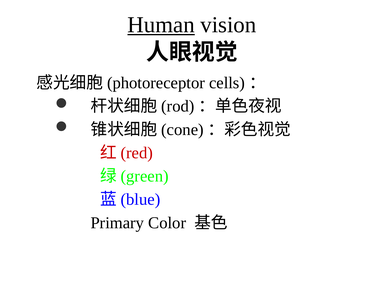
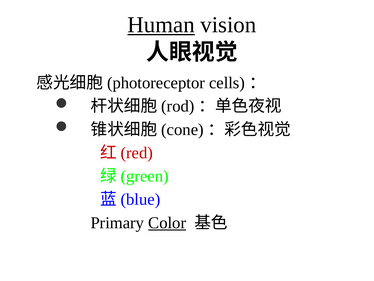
Color underline: none -> present (167, 222)
